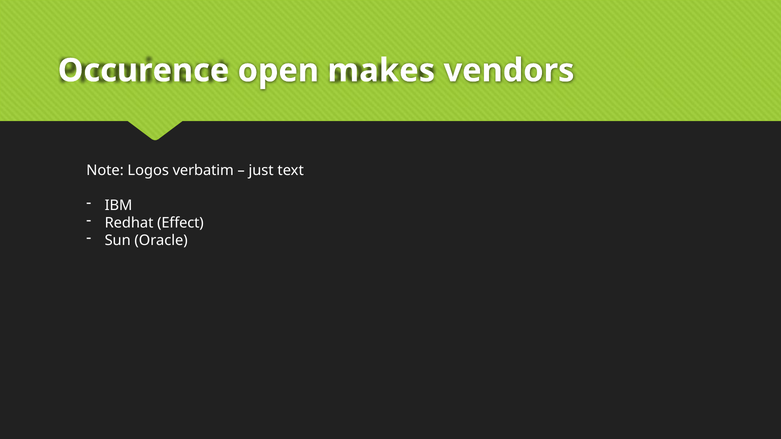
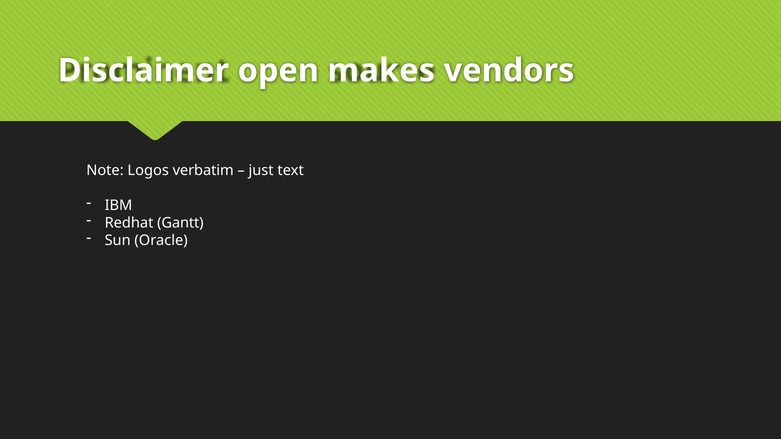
Occurence: Occurence -> Disclaimer (143, 71)
Effect: Effect -> Gantt (180, 223)
